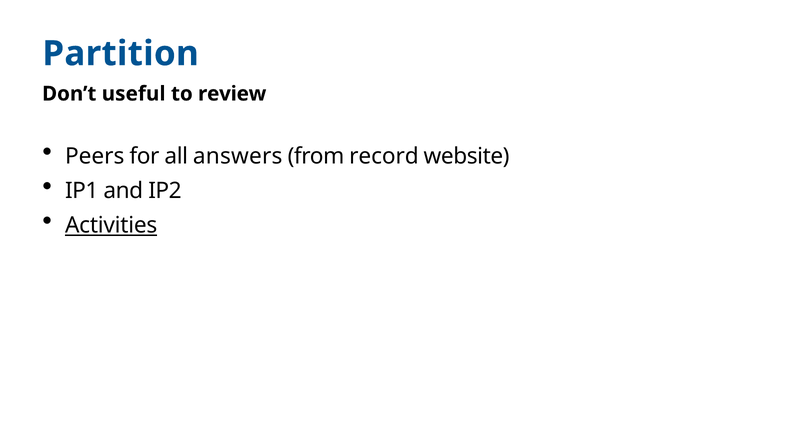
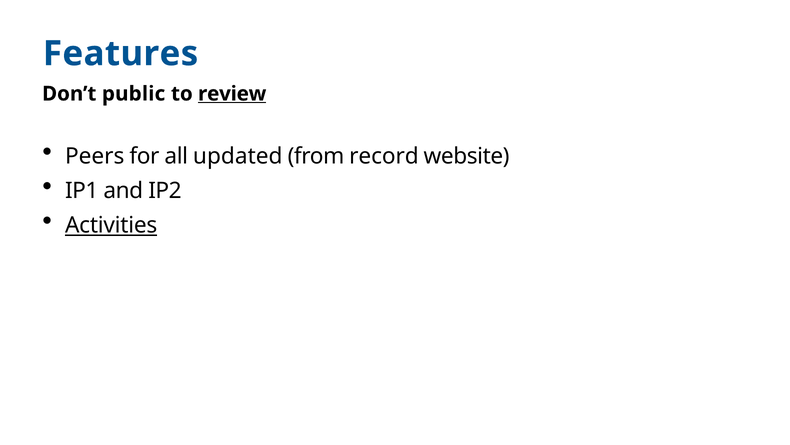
Partition: Partition -> Features (121, 54)
useful: useful -> public (134, 94)
review underline: none -> present (232, 94)
answers: answers -> updated (238, 156)
